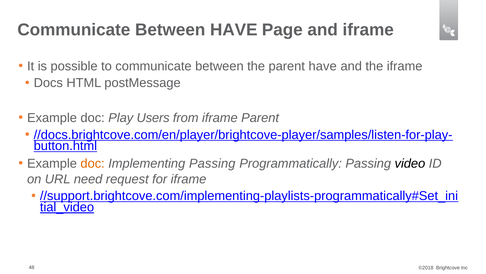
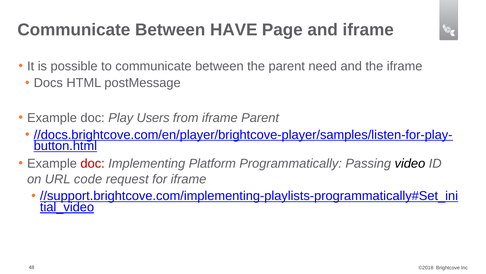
parent have: have -> need (323, 66)
doc colour: orange -> red (93, 163)
Implementing Passing: Passing -> Platform (212, 163)
need: need -> code (88, 179)
